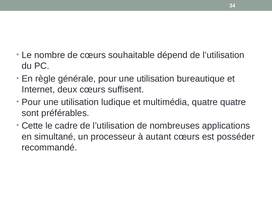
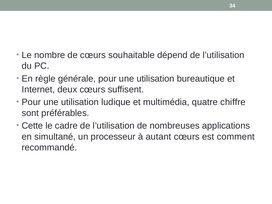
quatre quatre: quatre -> chiffre (233, 102)
posséder: posséder -> comment (236, 137)
